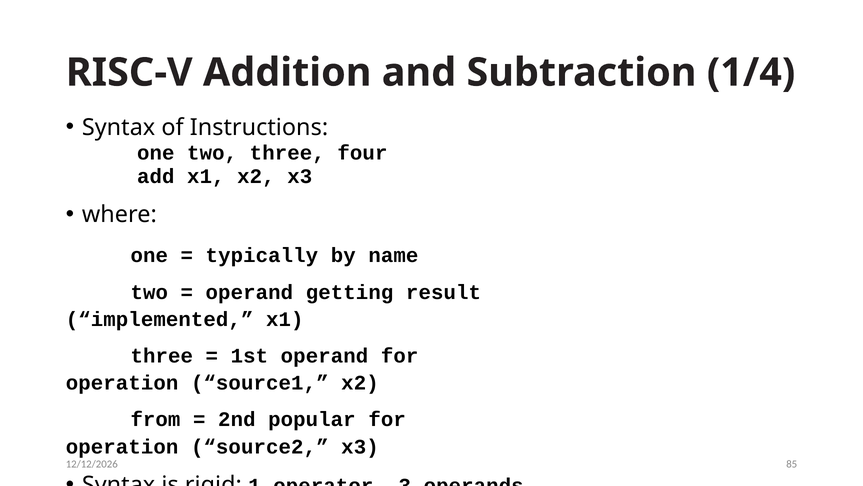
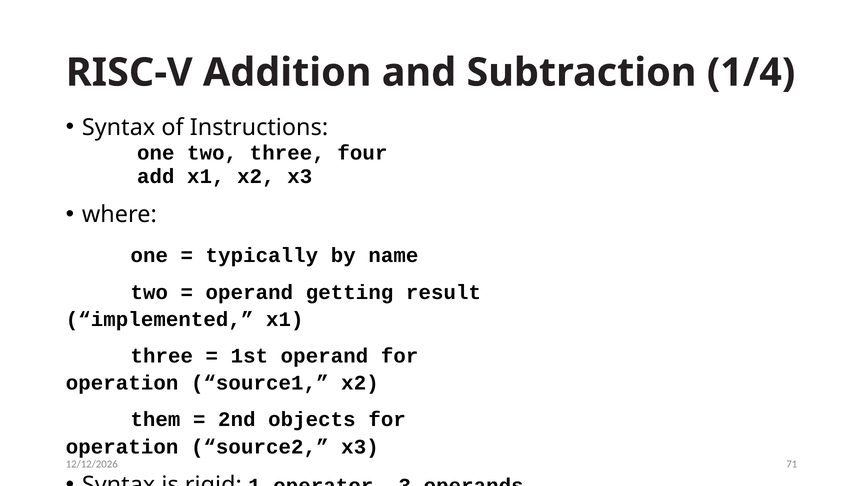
from: from -> them (155, 419)
popular: popular -> objects (312, 419)
85: 85 -> 71 (792, 463)
